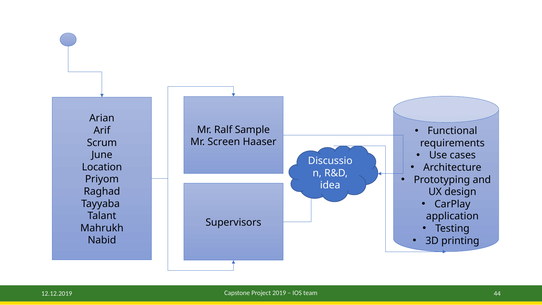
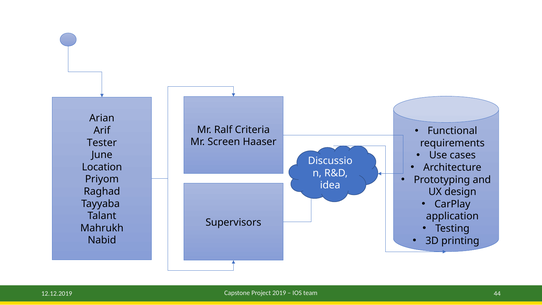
Sample: Sample -> Criteria (252, 130)
Scrum: Scrum -> Tester (102, 143)
